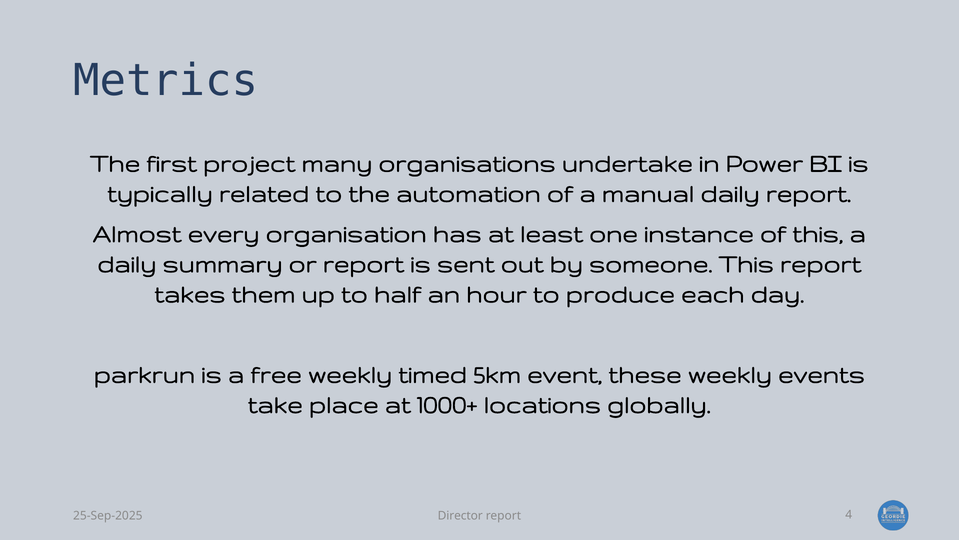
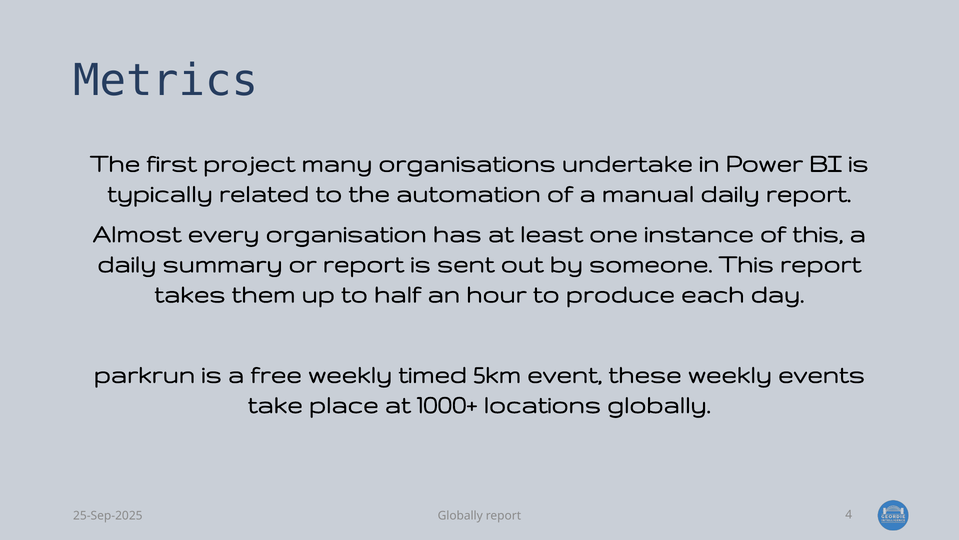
Director: Director -> Globally (460, 515)
